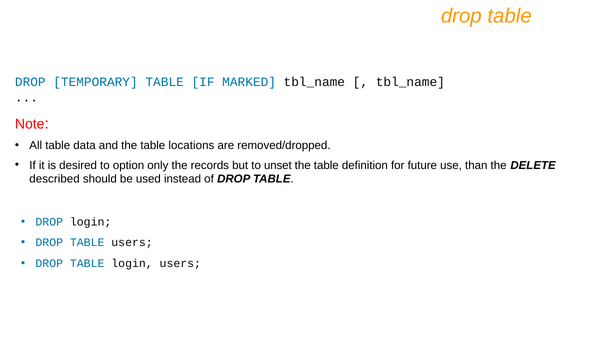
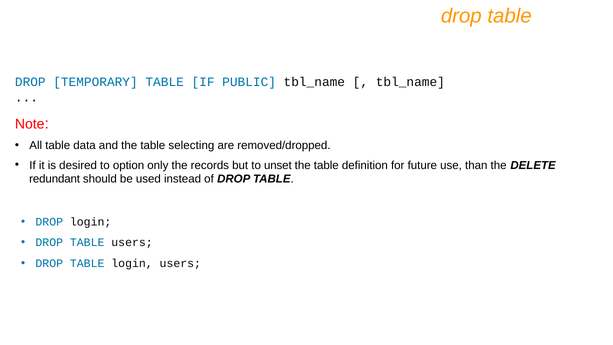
MARKED: MARKED -> PUBLIC (249, 82)
locations: locations -> selecting (191, 145)
described: described -> redundant (55, 179)
